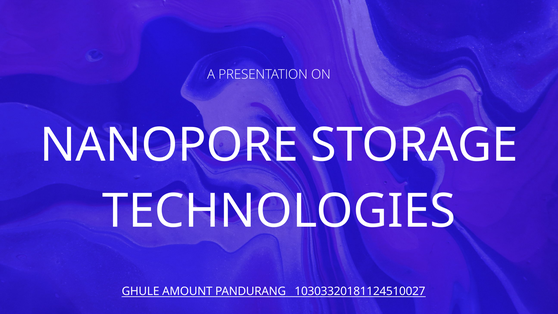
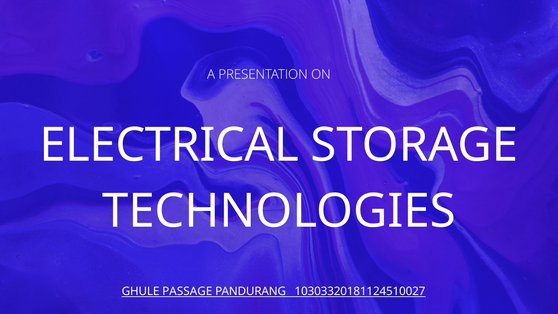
NANOPORE: NANOPORE -> ELECTRICAL (169, 145)
AMOUNT: AMOUNT -> PASSAGE (187, 291)
